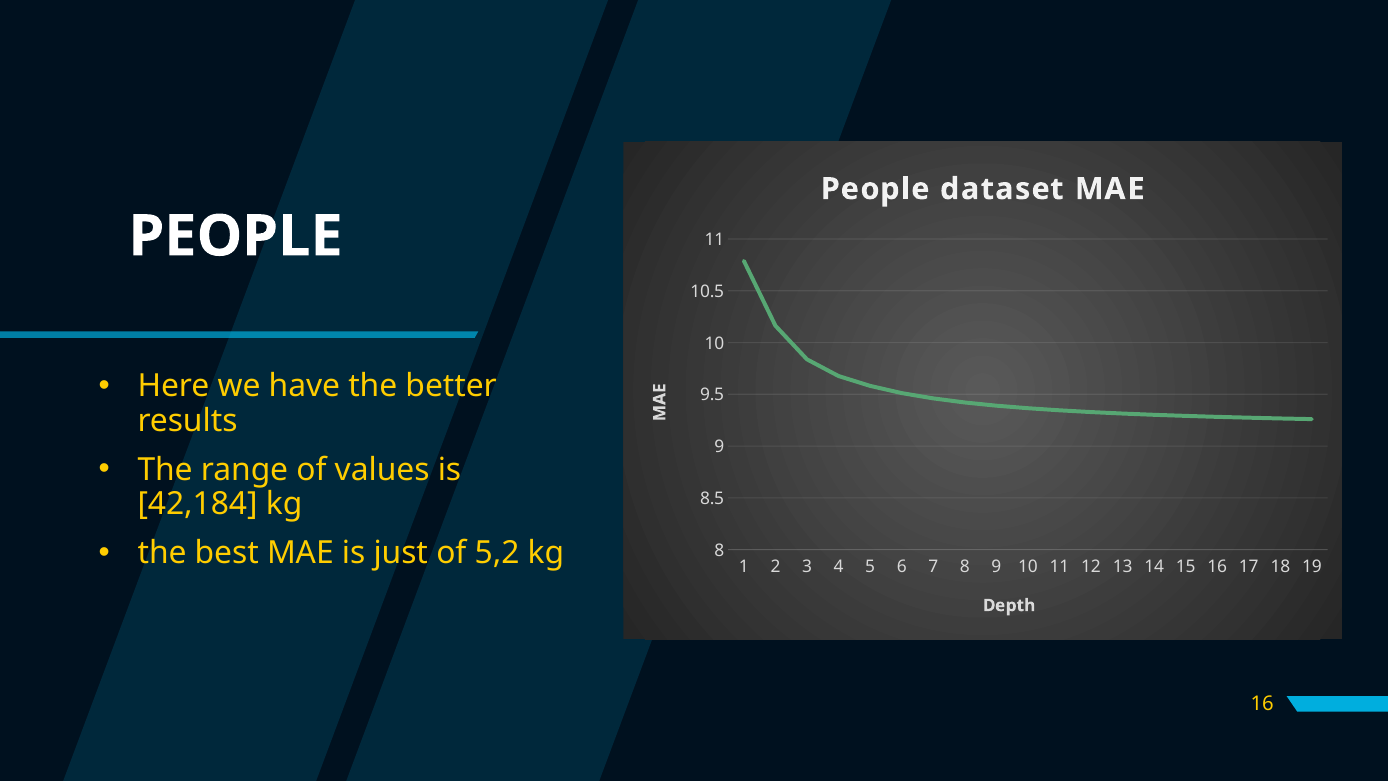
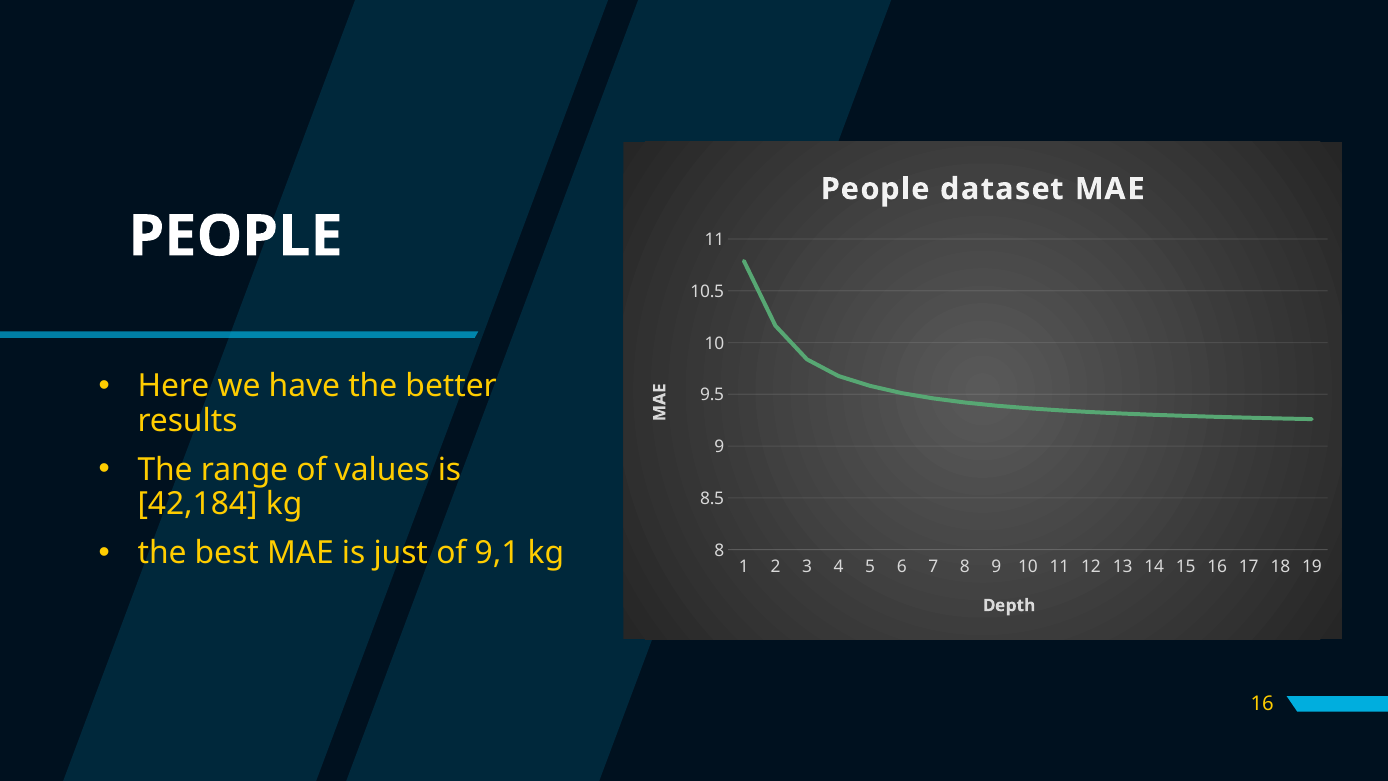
5,2: 5,2 -> 9,1 (497, 553)
